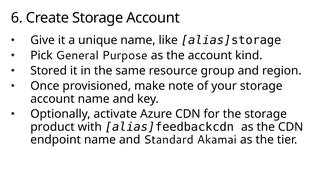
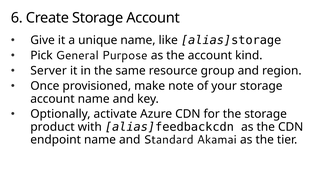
Stored: Stored -> Server (49, 71)
